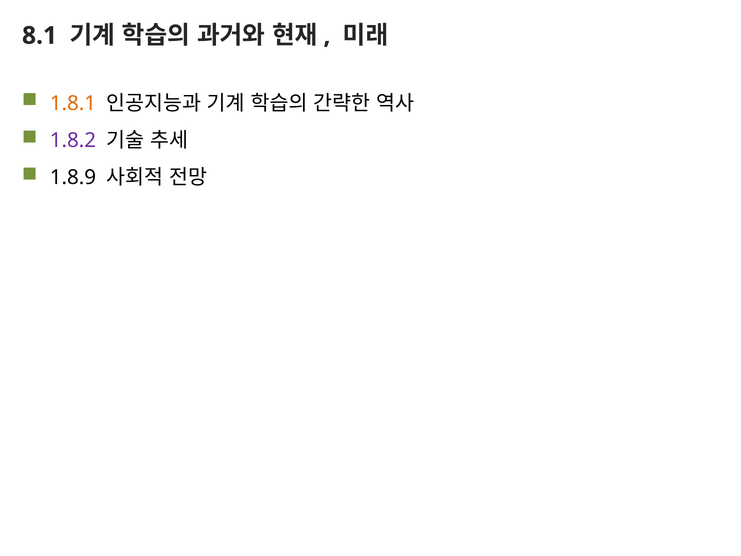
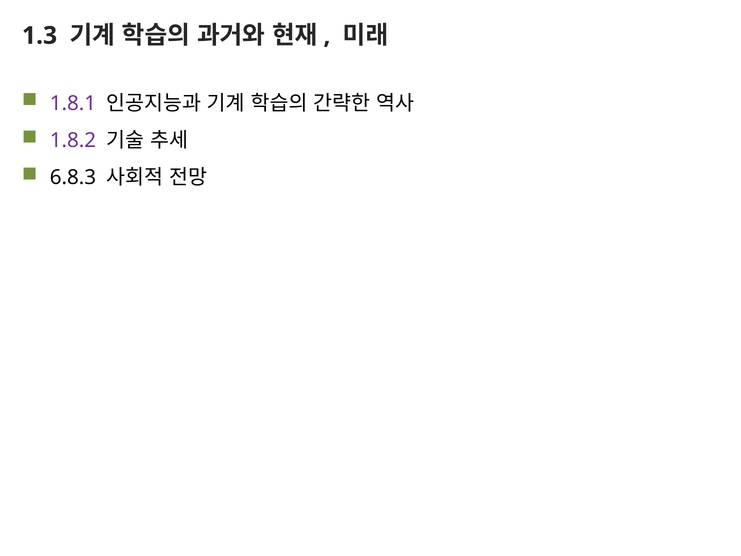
8.1: 8.1 -> 1.3 (40, 36)
1.8.1 colour: orange -> purple (73, 103)
1.8.9: 1.8.9 -> 6.8.3 (73, 178)
